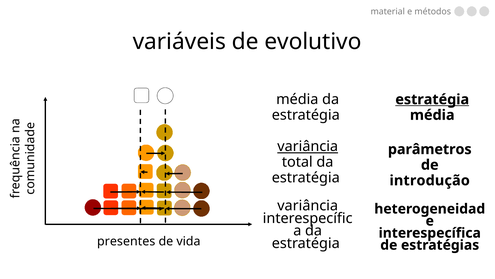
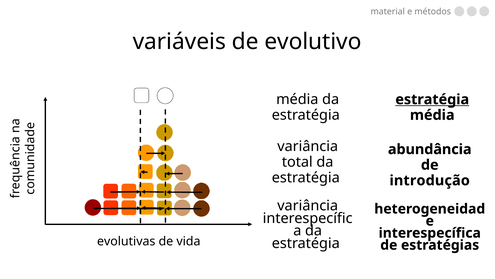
variância underline: present -> none (308, 146)
parâmetros: parâmetros -> abundância (430, 149)
presentes: presentes -> evolutivas (126, 241)
